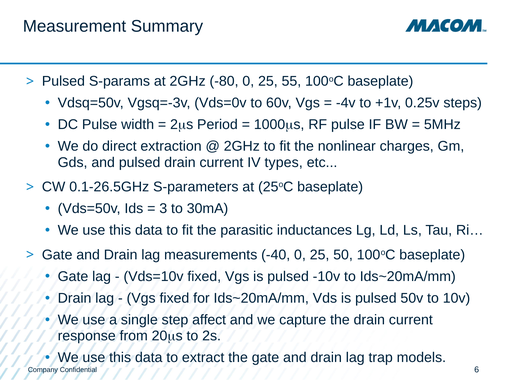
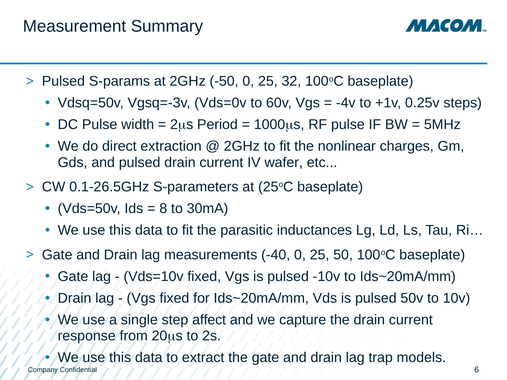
-80: -80 -> -50 (224, 81)
55: 55 -> 32 (291, 81)
types: types -> wafer (284, 162)
3: 3 -> 8 (163, 209)
